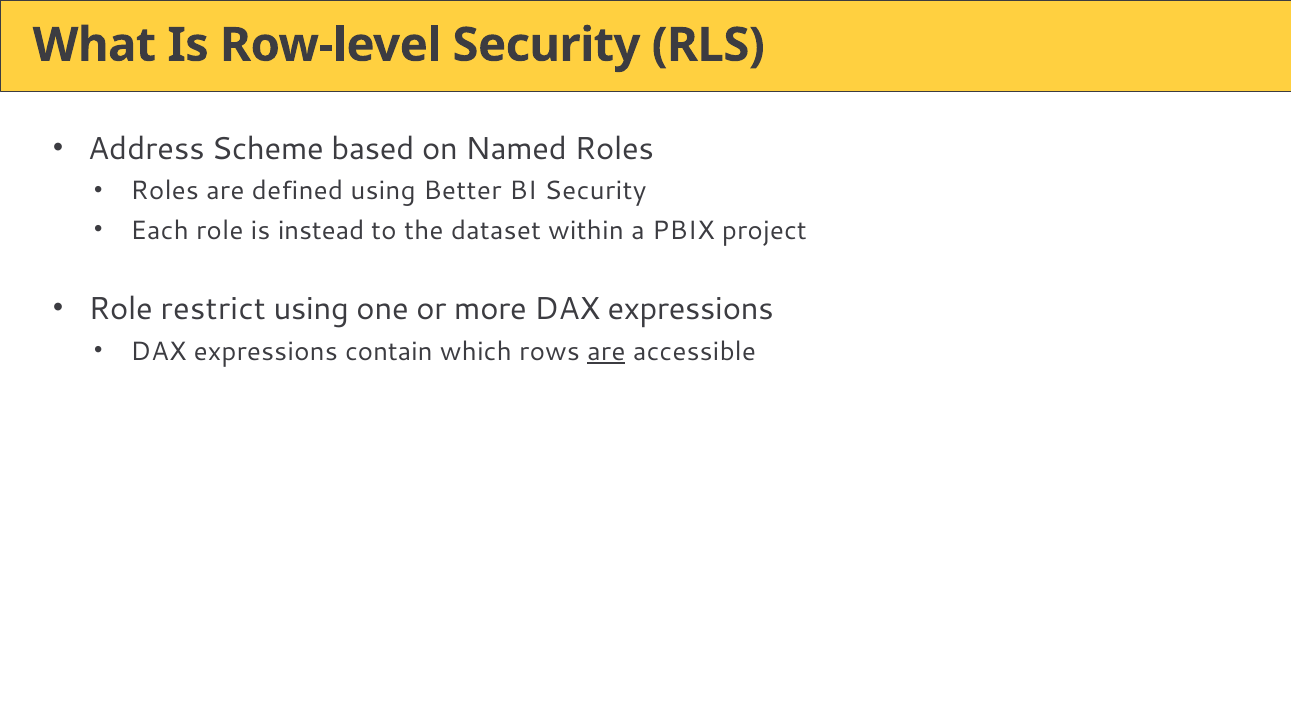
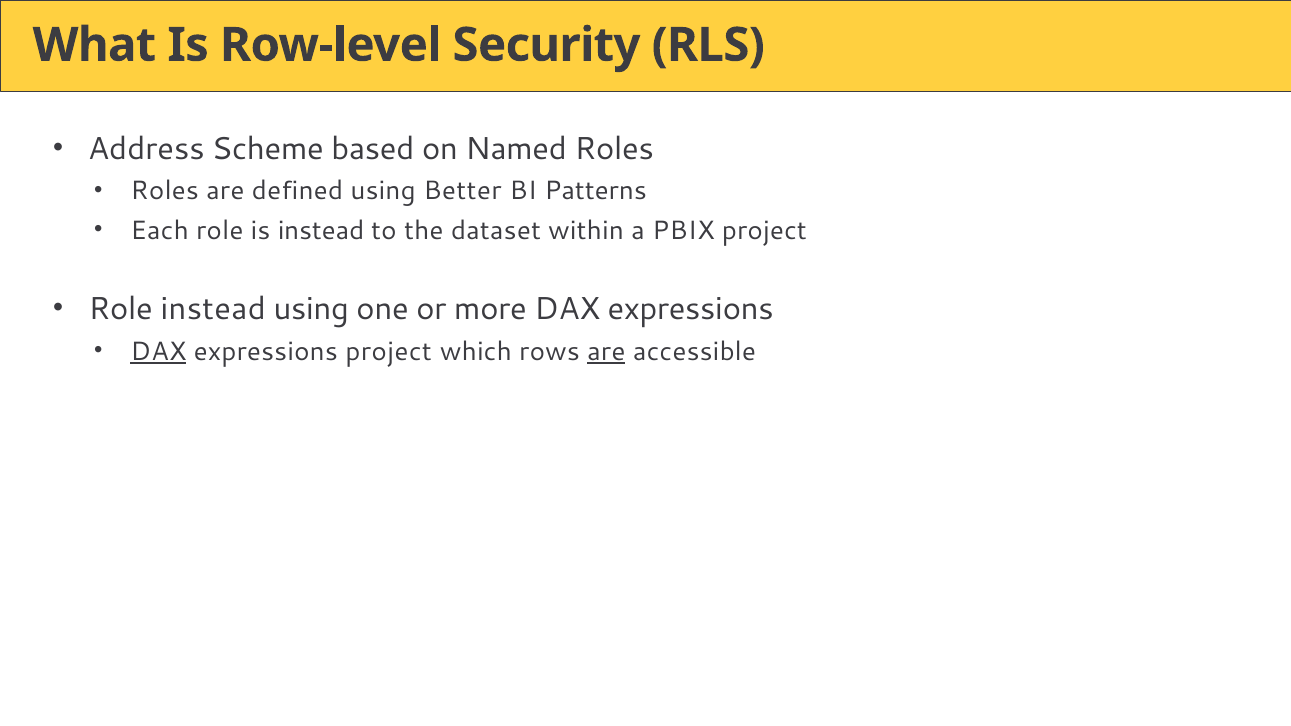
BI Security: Security -> Patterns (596, 191)
Role restrict: restrict -> instead (213, 309)
DAX underline: none -> present (158, 352)
expressions contain: contain -> project (389, 352)
